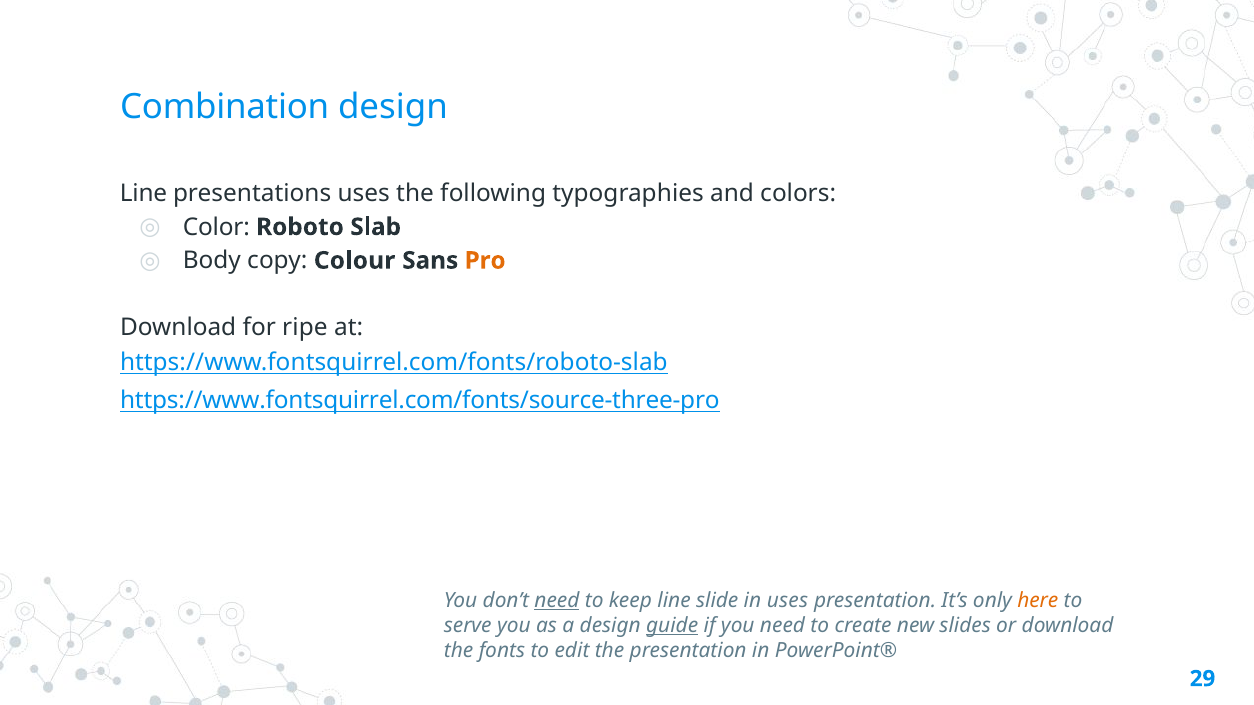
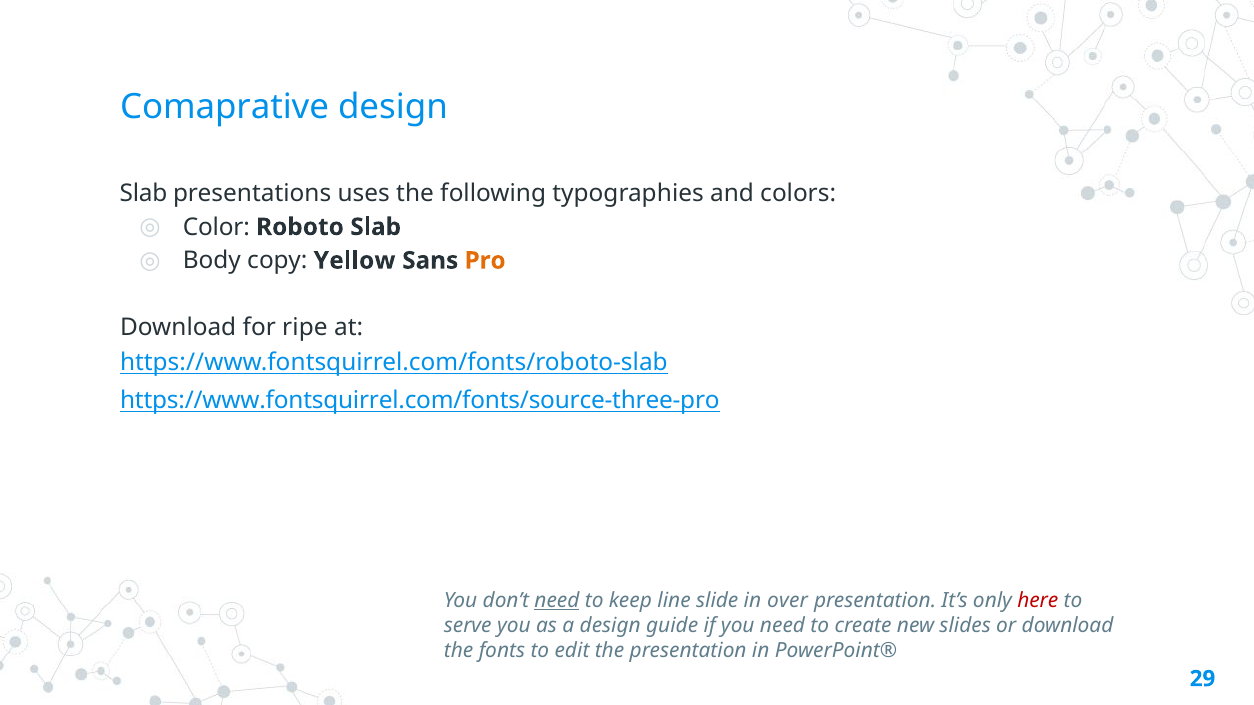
Combination: Combination -> Comaprative (225, 107)
Line: Line -> Slab (144, 193)
Colour: Colour -> Yellow (355, 261)
in uses: uses -> over (788, 601)
here colour: orange -> red (1038, 601)
guide underline: present -> none (672, 626)
